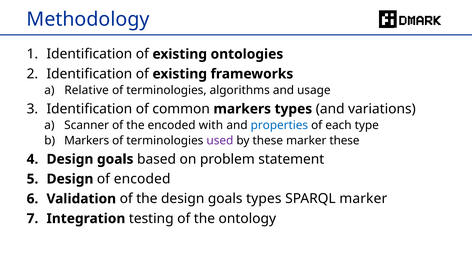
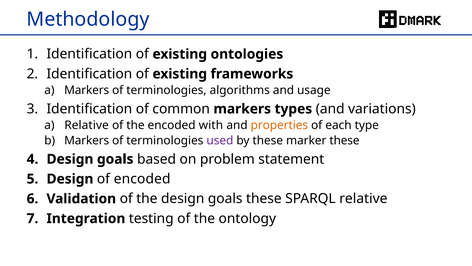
Relative: Relative -> Markers (87, 90)
Scanner: Scanner -> Relative (87, 125)
properties colour: blue -> orange (279, 125)
goals types: types -> these (264, 198)
SPARQL marker: marker -> relative (363, 198)
